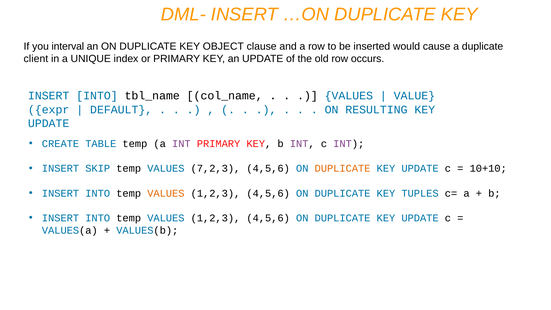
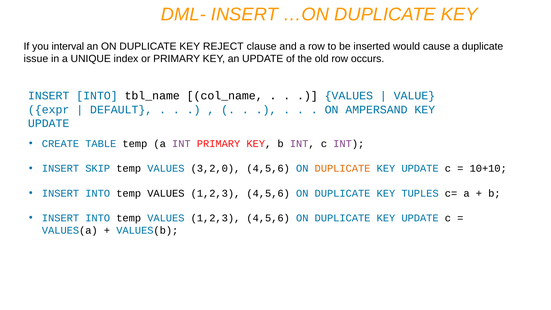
OBJECT: OBJECT -> REJECT (223, 46)
client: client -> issue (36, 59)
RESULTING: RESULTING -> AMPERSAND (376, 110)
7,2,3: 7,2,3 -> 3,2,0 (215, 168)
VALUES colour: orange -> black (166, 193)
